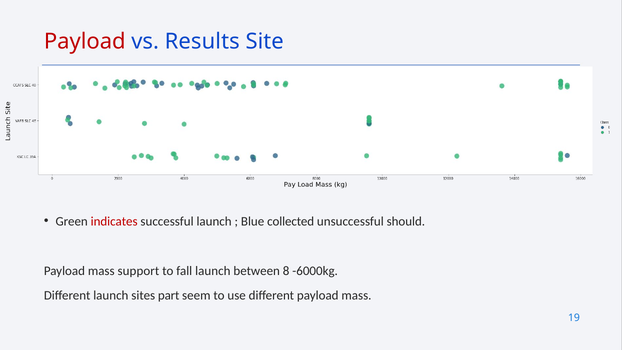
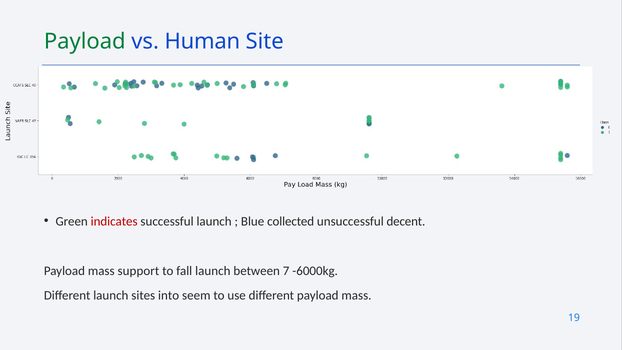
Payload colour: red -> green (85, 42)
Results: Results -> Human (202, 42)
should: should -> decent (406, 221)
8: 8 -> 7 (286, 271)
part: part -> into (169, 295)
